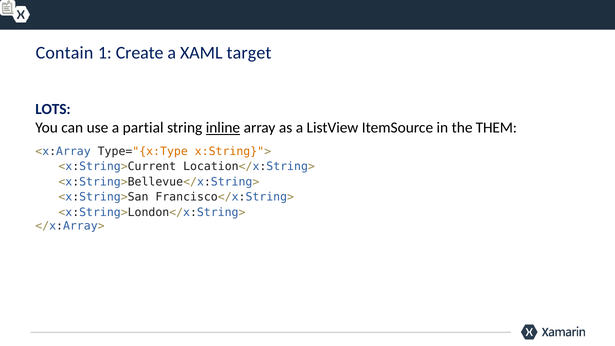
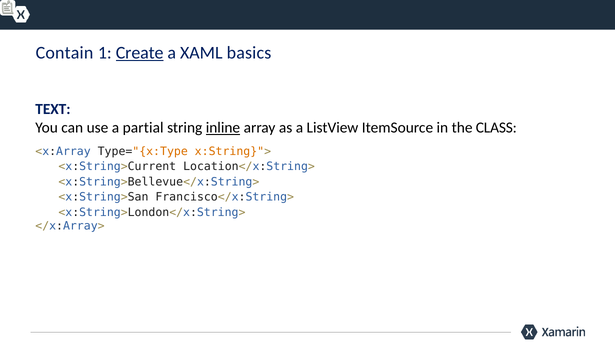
Create underline: none -> present (140, 53)
target: target -> basics (249, 53)
LOTS: LOTS -> TEXT (53, 109)
THEM: THEM -> CLASS (496, 128)
